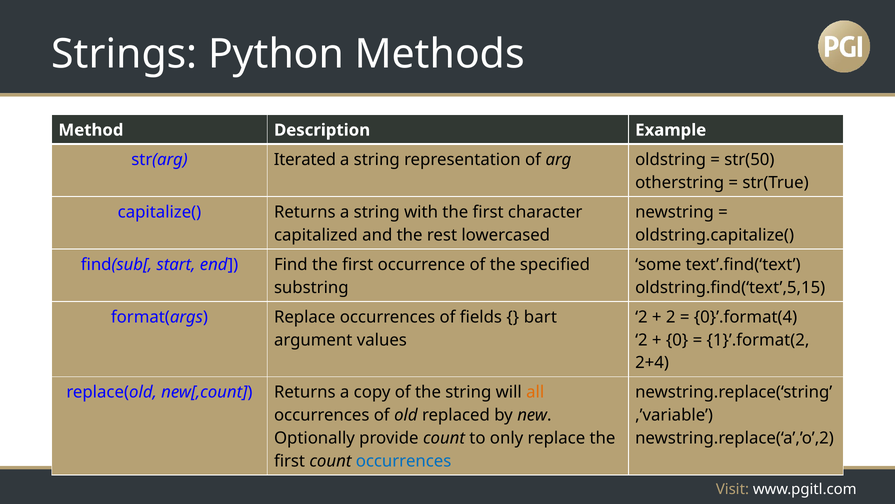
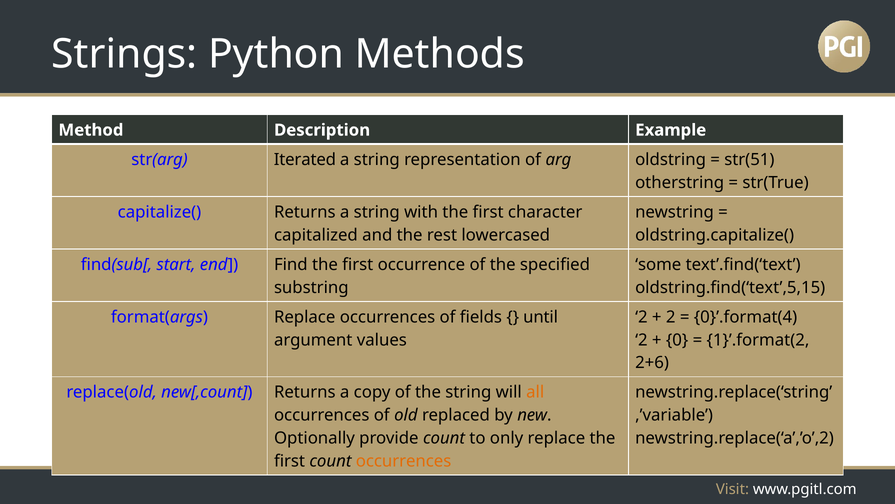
str(50: str(50 -> str(51 (749, 160)
bart: bart -> until (541, 317)
2+4: 2+4 -> 2+6 (652, 362)
occurrences colour: blue -> orange (404, 461)
